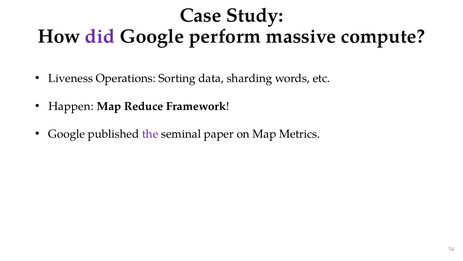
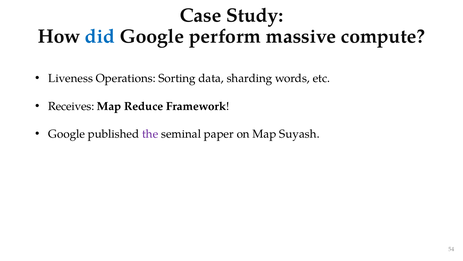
did colour: purple -> blue (100, 36)
Happen: Happen -> Receives (71, 106)
Metrics: Metrics -> Suyash (299, 134)
